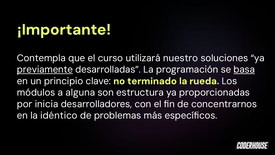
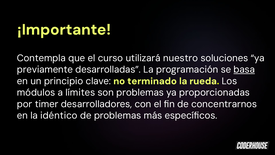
previamente underline: present -> none (45, 69)
alguna: alguna -> límites (80, 92)
son estructura: estructura -> problemas (140, 92)
inicia: inicia -> timer (47, 104)
